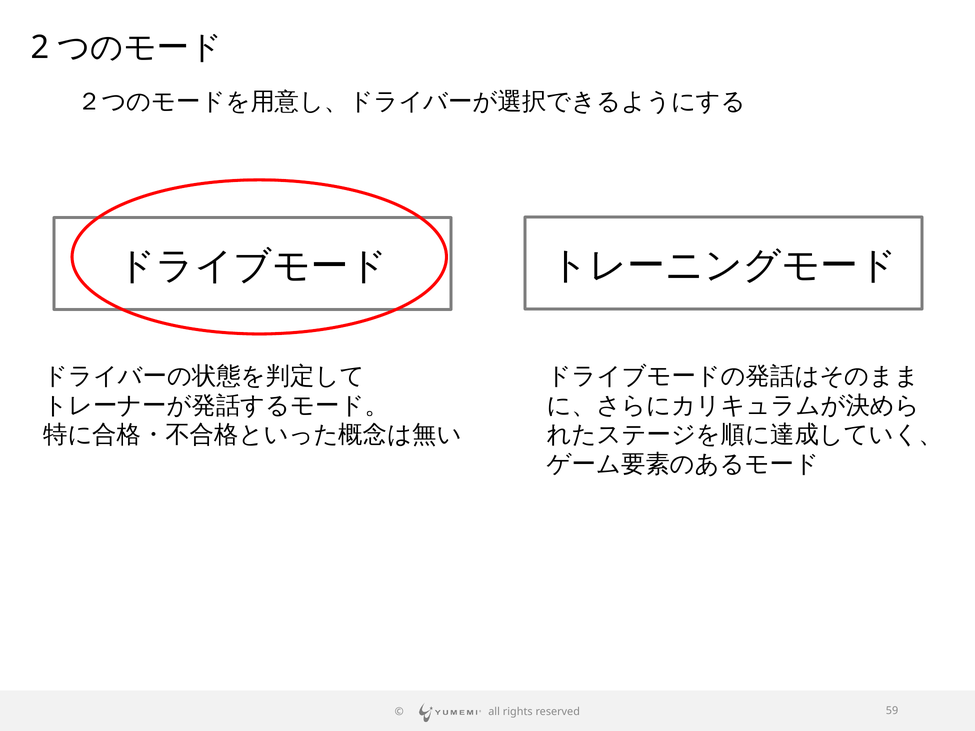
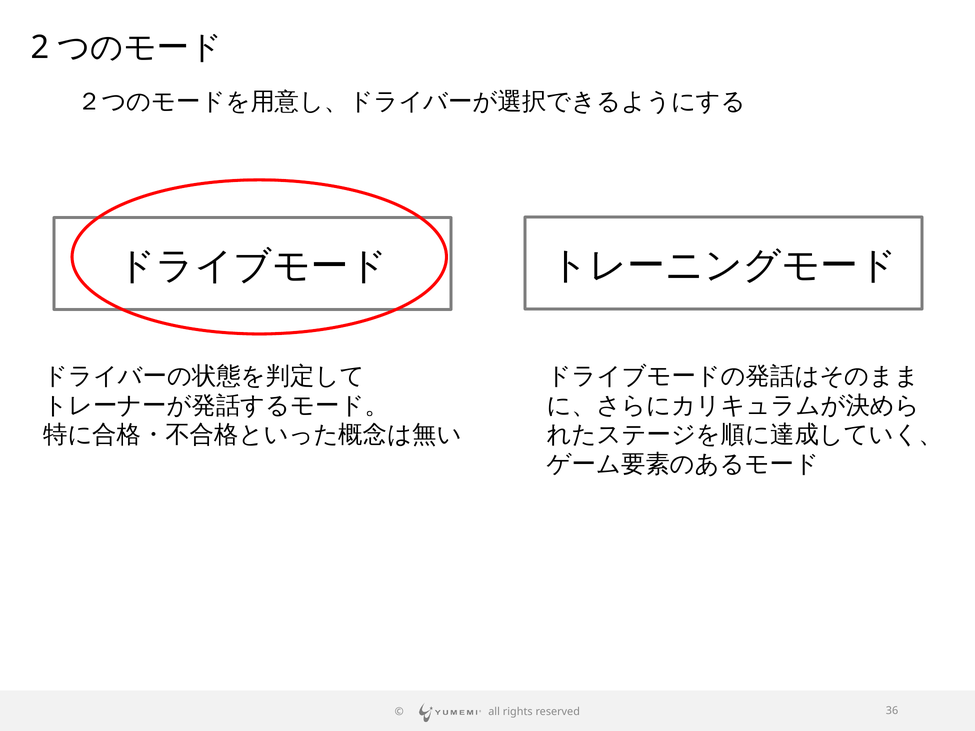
59: 59 -> 36 (892, 711)
